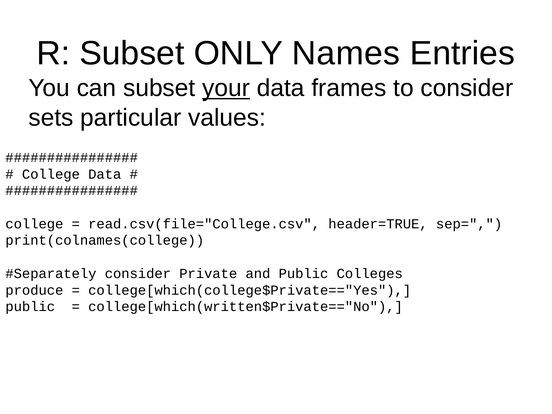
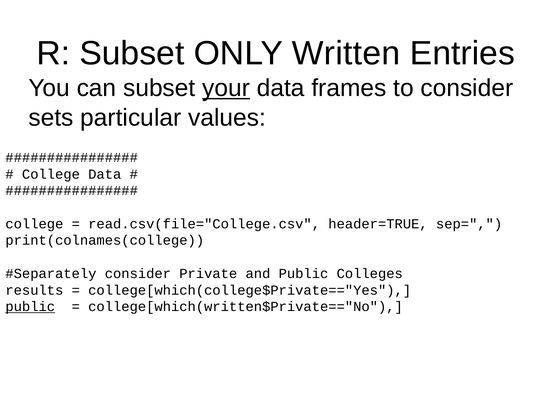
Names: Names -> Written (346, 53)
produce: produce -> results (34, 290)
public underline: none -> present (30, 307)
